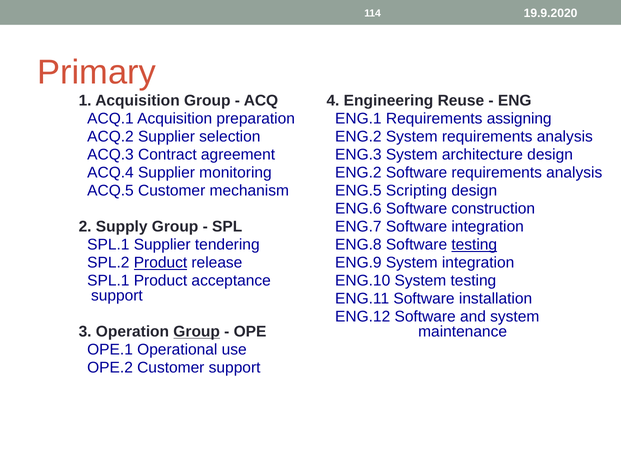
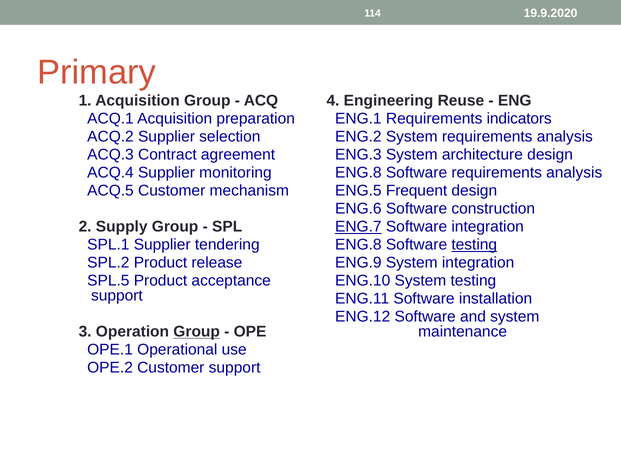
assigning: assigning -> indicators (519, 119)
ENG.2: ENG.2 -> ENG.8 (358, 173)
Scripting: Scripting -> Frequent (417, 191)
ENG.7 underline: none -> present (358, 227)
Product underline: present -> none (160, 263)
SPL.1: SPL.1 -> SPL.5 (108, 281)
